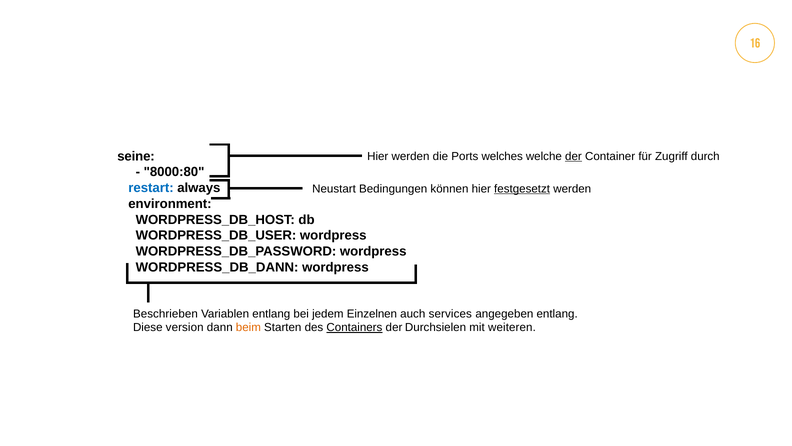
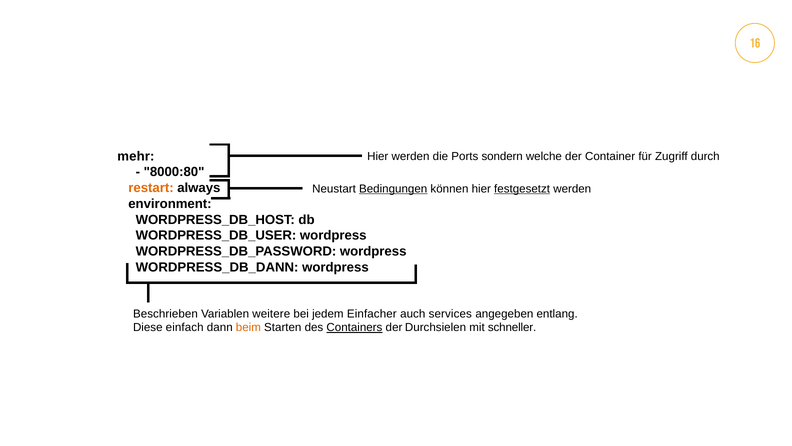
seine: seine -> mehr (136, 156)
welches: welches -> sondern (502, 156)
der underline: present -> none (573, 156)
restart colour: blue -> orange (151, 188)
Bedingungen underline: none -> present (393, 189)
Variablen entlang: entlang -> weitere (271, 313)
Einzelnen: Einzelnen -> Einfacher (372, 313)
version: version -> einfach (185, 327)
weiteren: weiteren -> schneller (512, 327)
